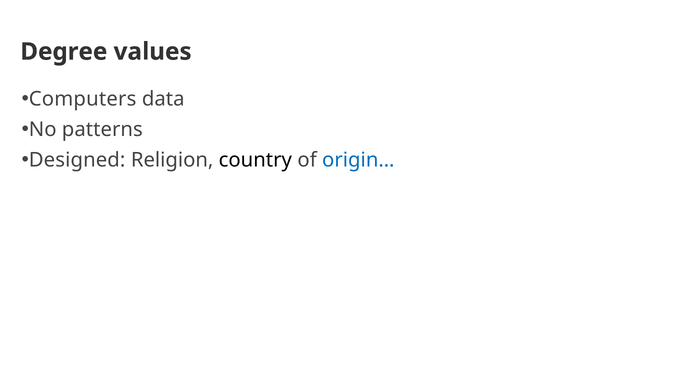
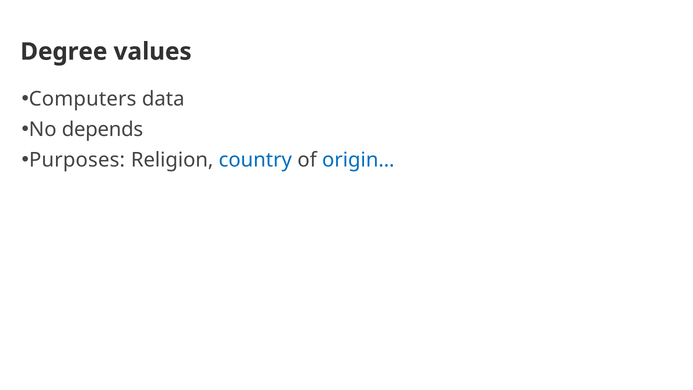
patterns: patterns -> depends (102, 130)
Designed: Designed -> Purposes (77, 160)
country colour: black -> blue (255, 160)
